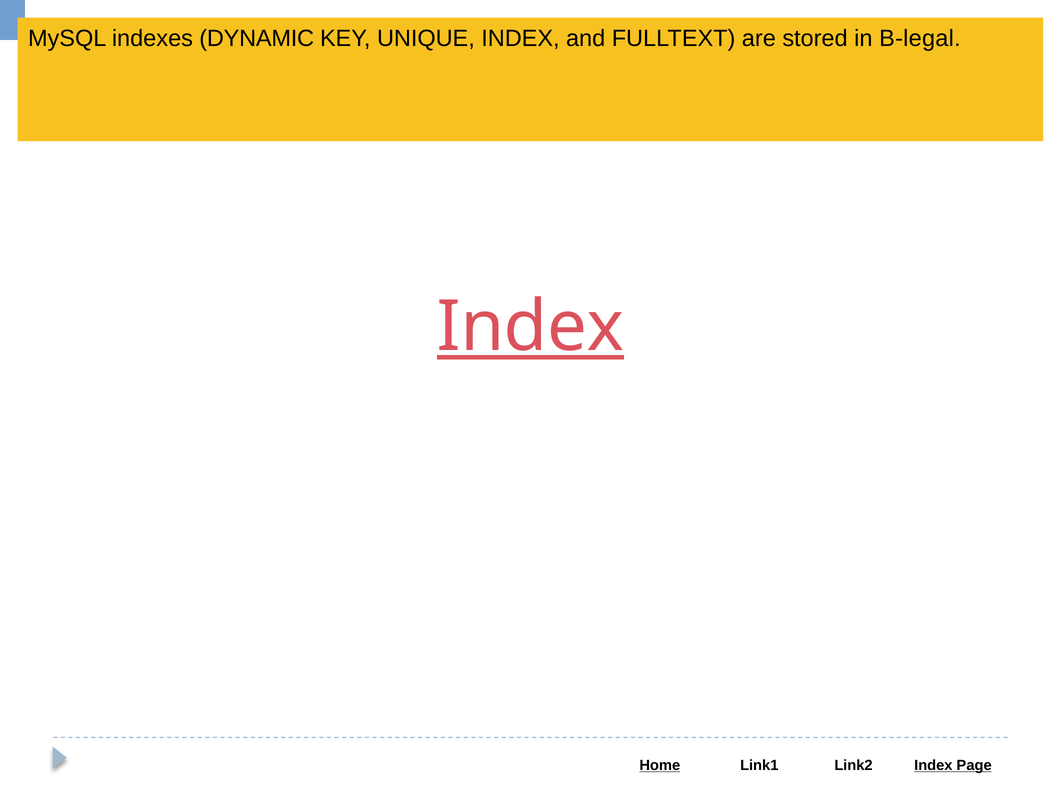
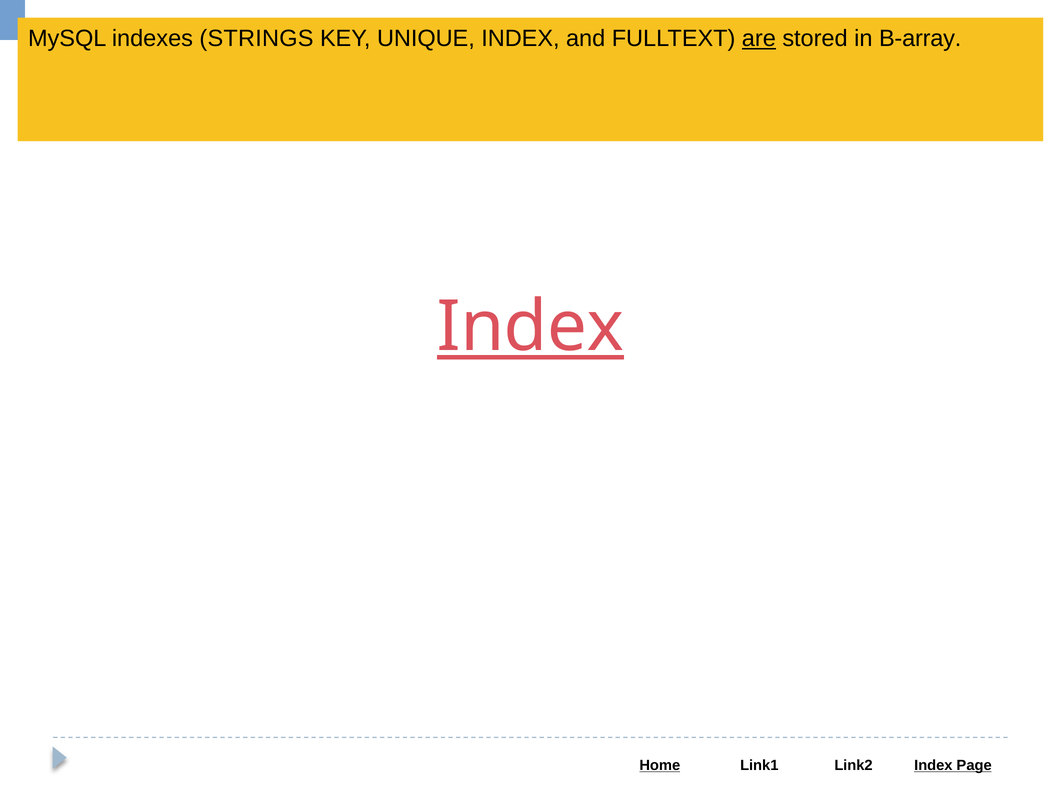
DYNAMIC: DYNAMIC -> STRINGS (257, 39)
are underline: none -> present (759, 39)
B-legal: B-legal -> B-array (920, 39)
